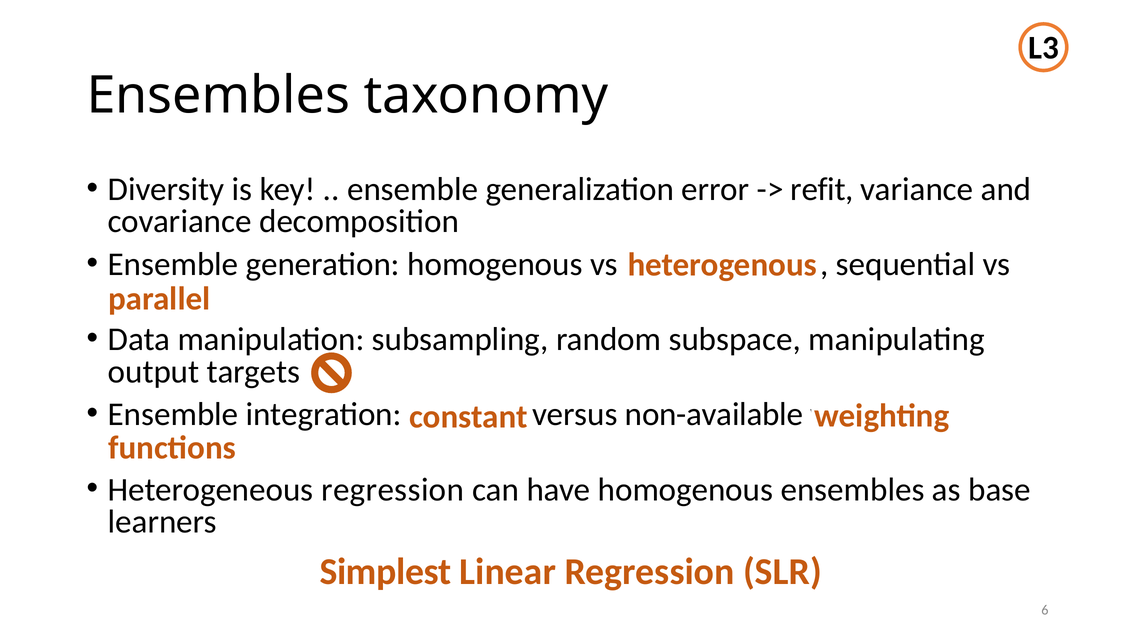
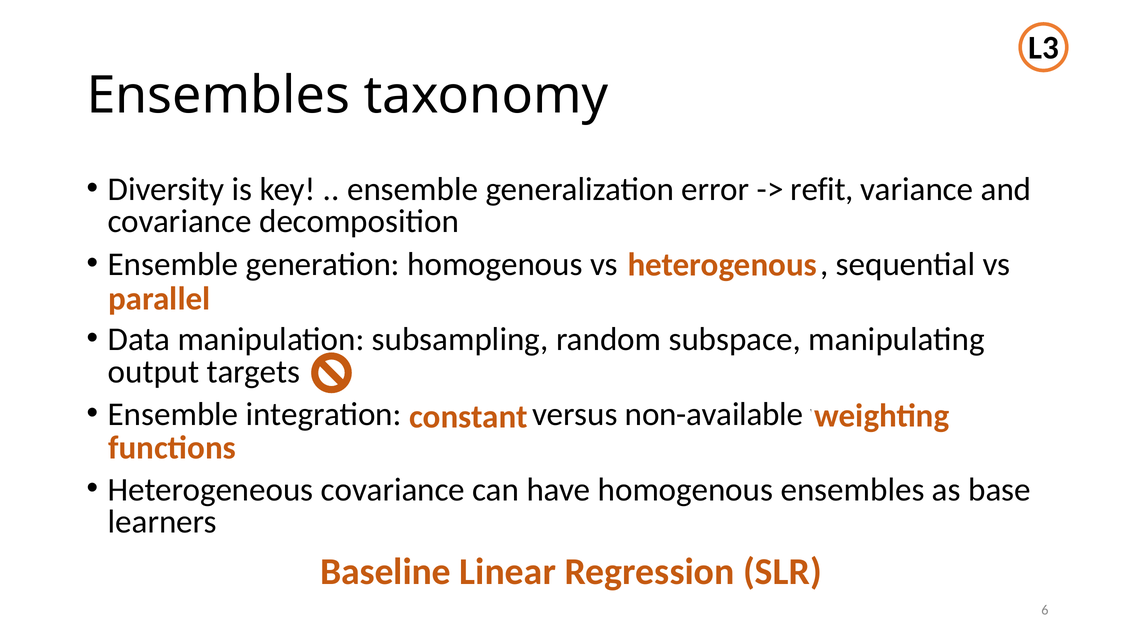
Heterogeneous regression: regression -> covariance (393, 489)
Simplest: Simplest -> Baseline (385, 571)
